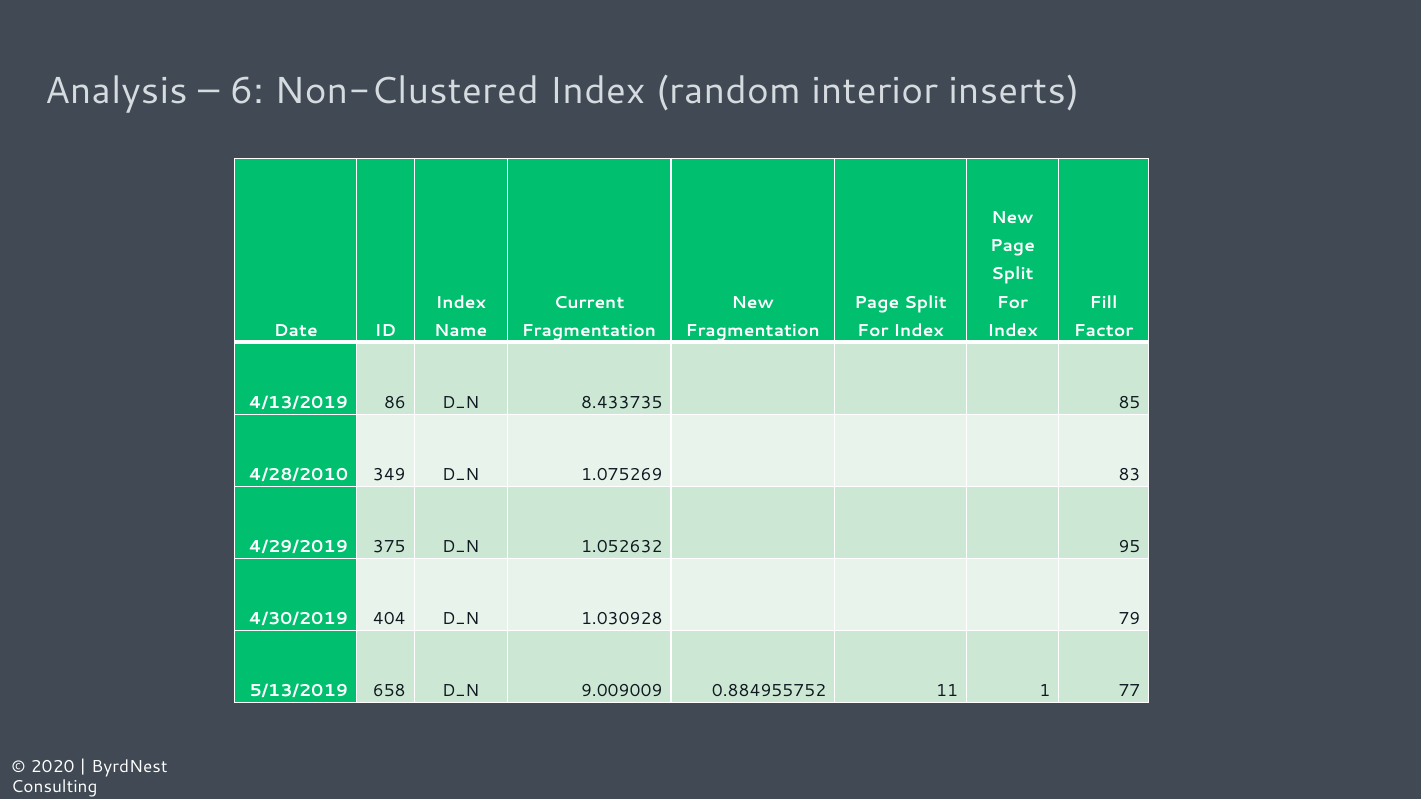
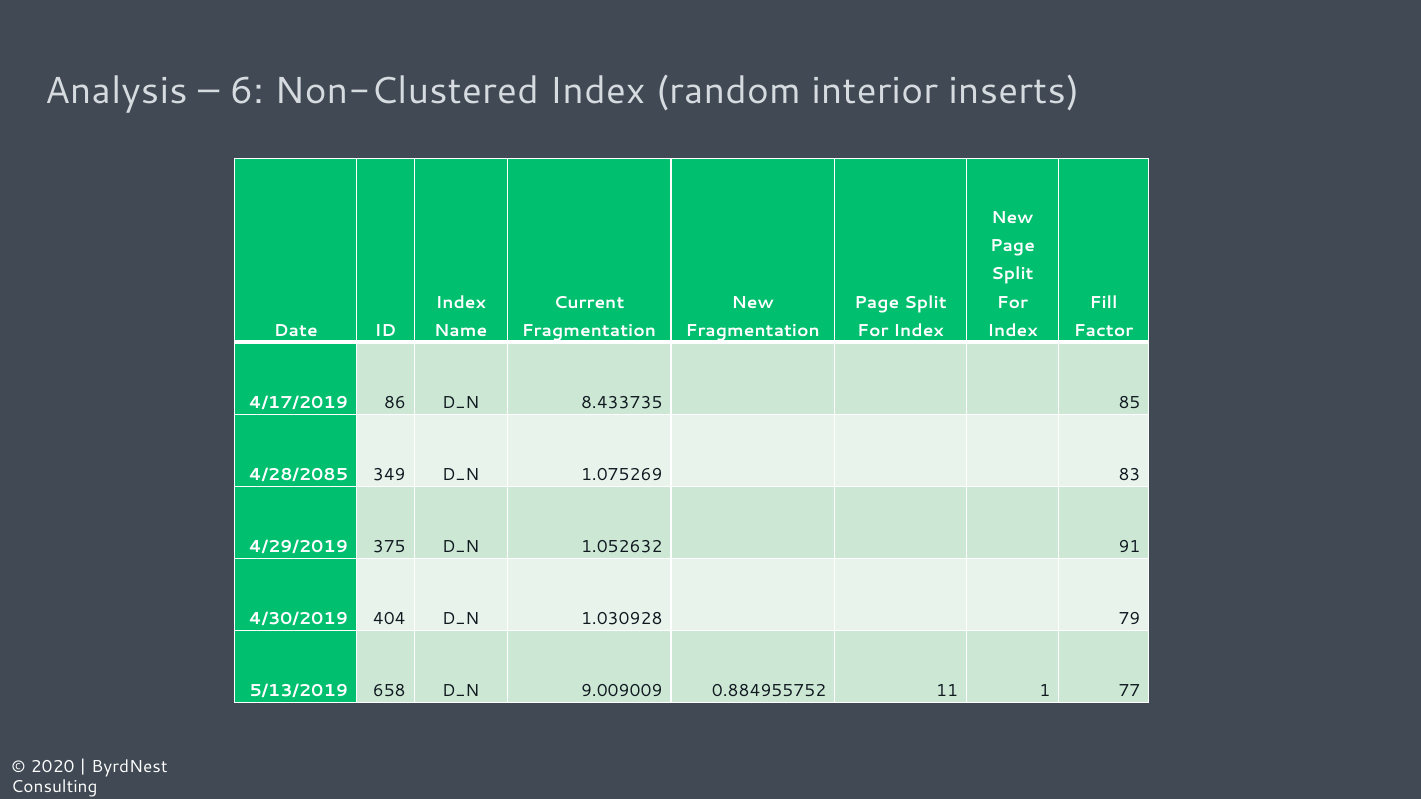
4/13/2019: 4/13/2019 -> 4/17/2019 (298, 403)
4/28/2010: 4/28/2010 -> 4/28/2085 (298, 475)
95: 95 -> 91 (1129, 547)
